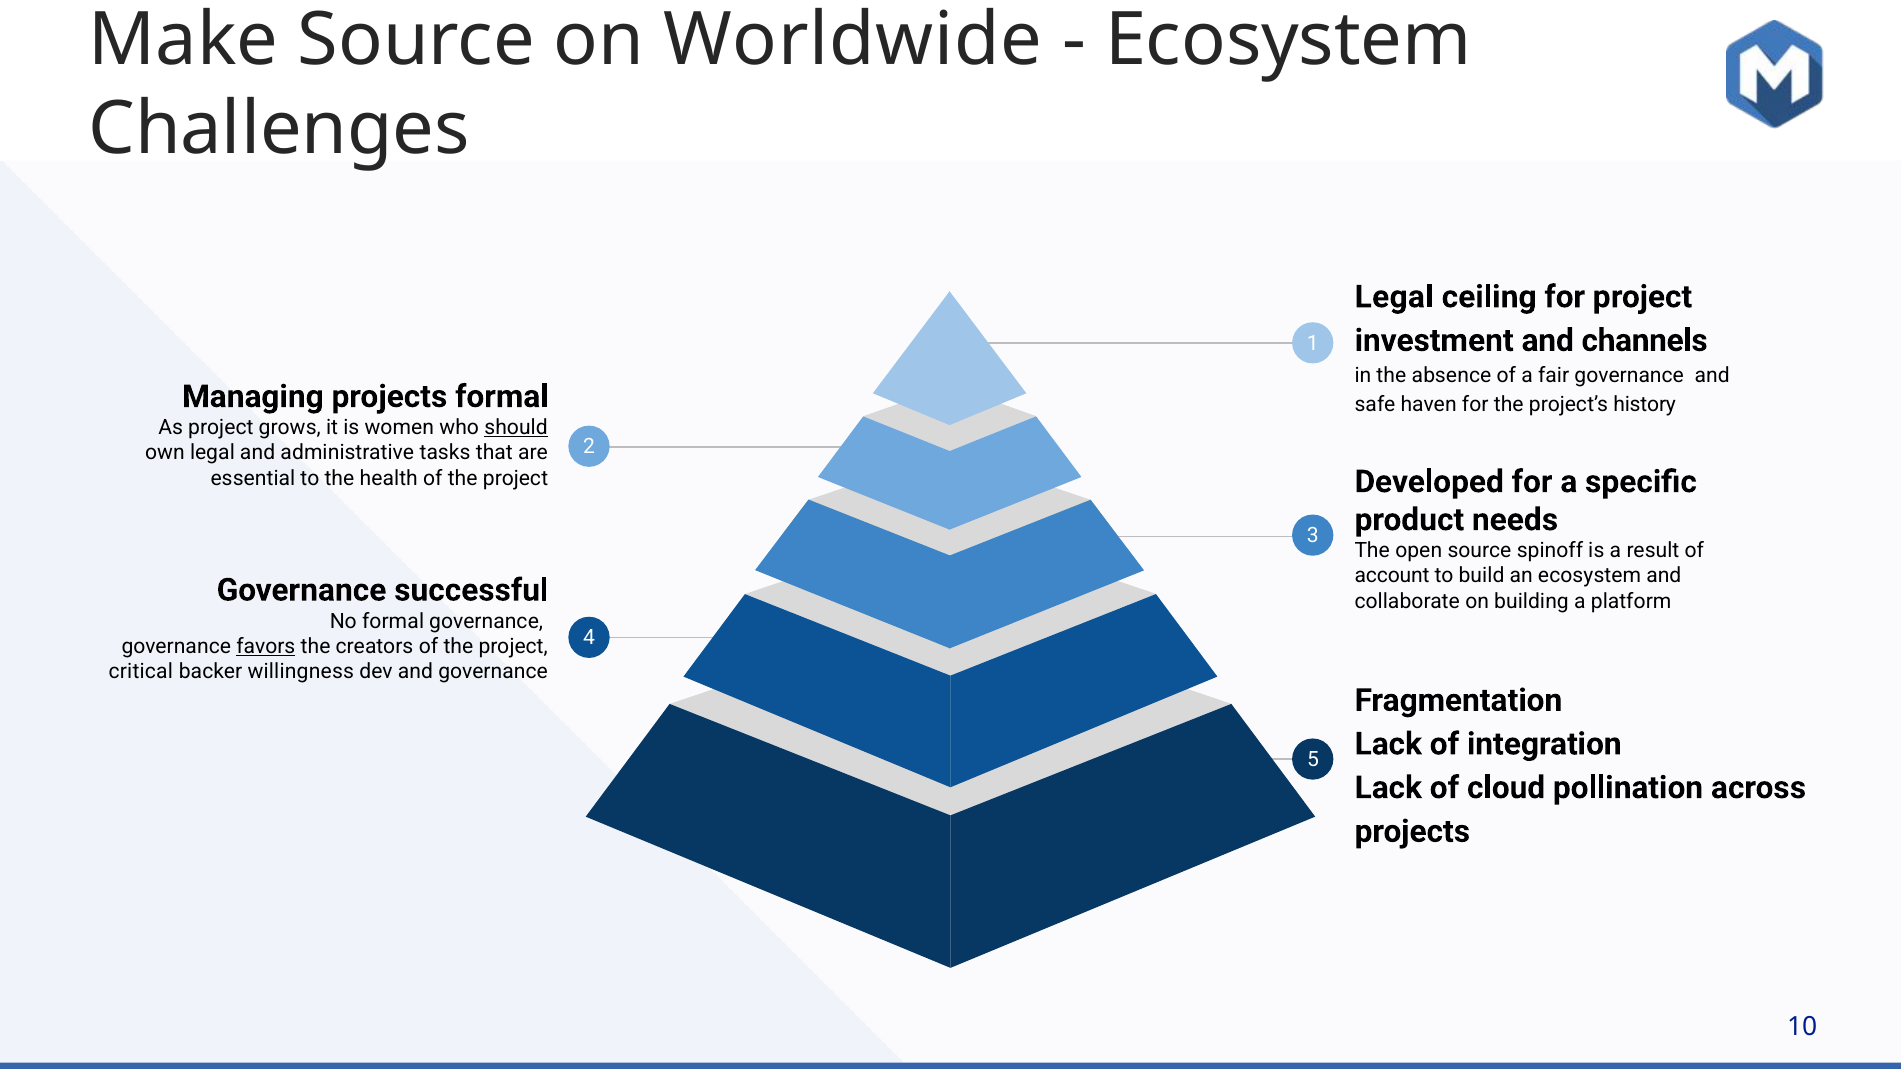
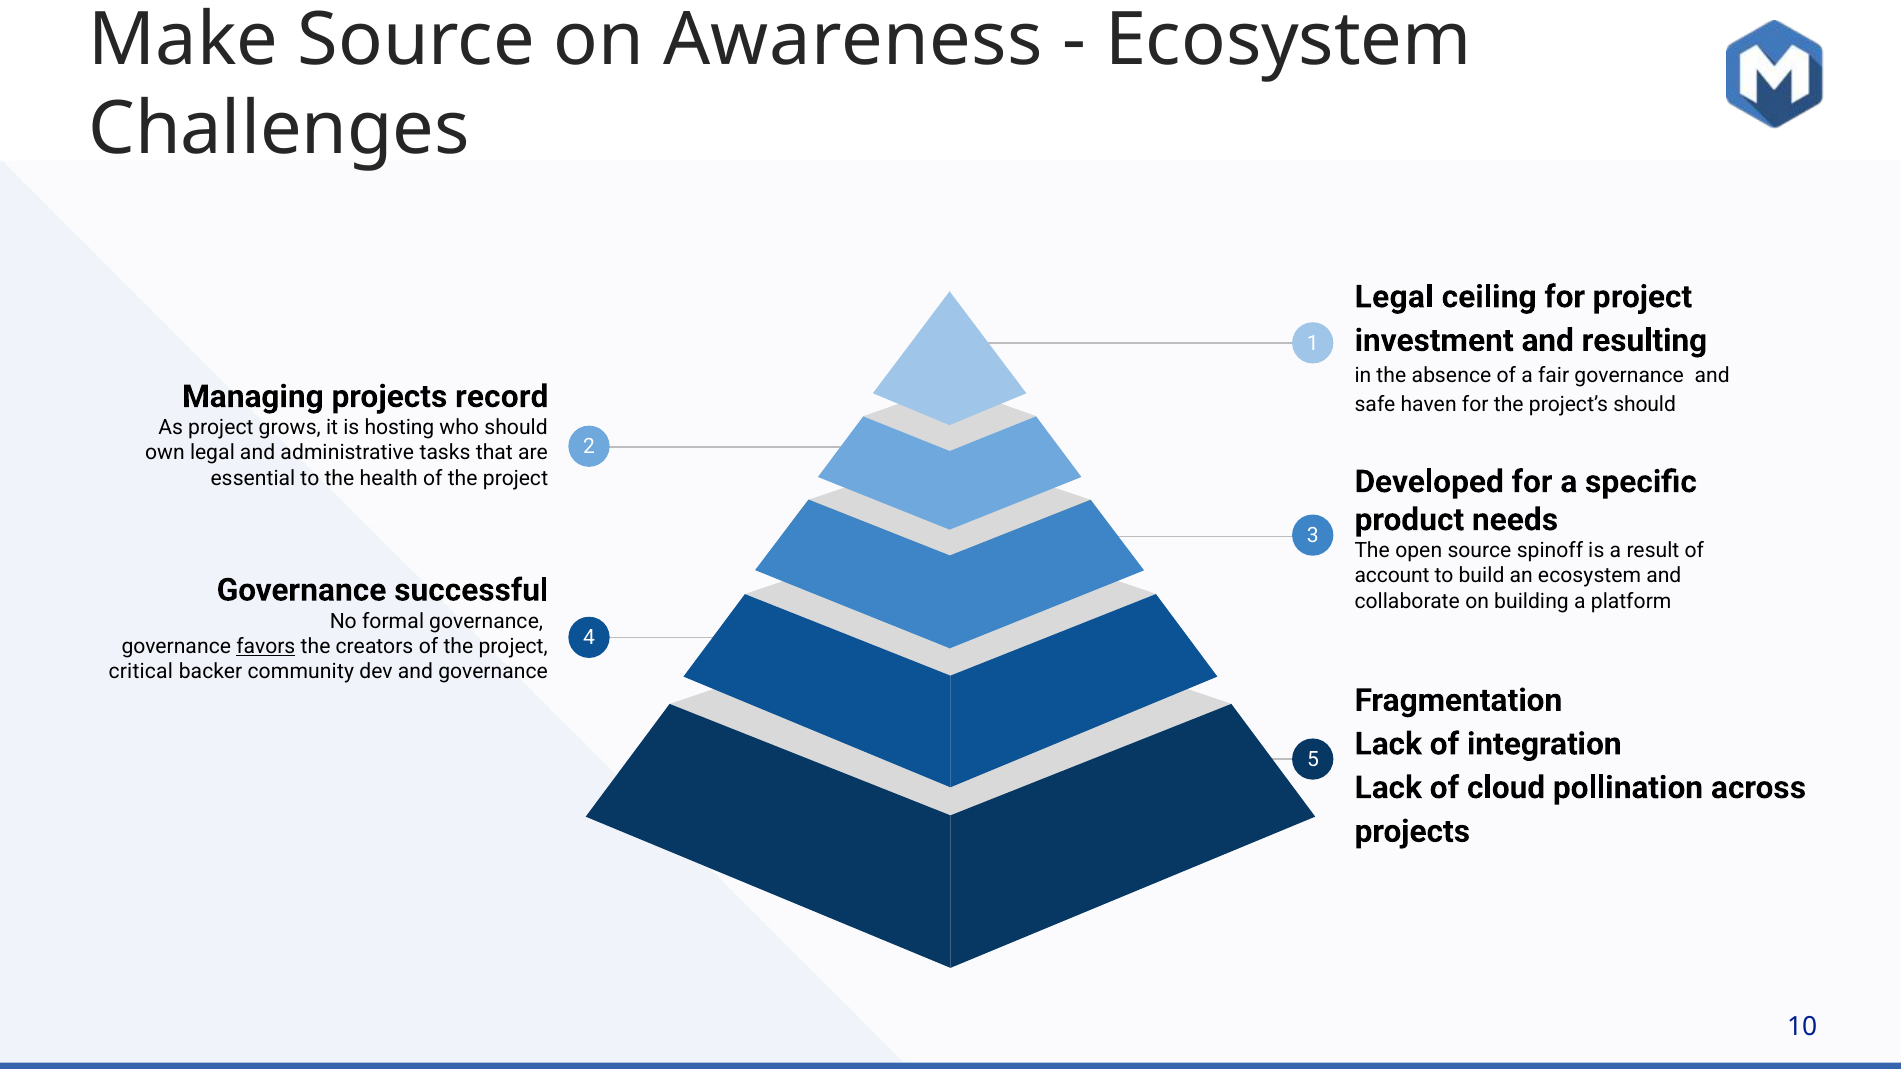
Worldwide: Worldwide -> Awareness (853, 40)
channels: channels -> resulting (1644, 341)
projects formal: formal -> record (502, 397)
project’s history: history -> should (1645, 404)
women: women -> hosting (399, 428)
should underline: present -> none (516, 428)
willingness: willingness -> community (301, 672)
